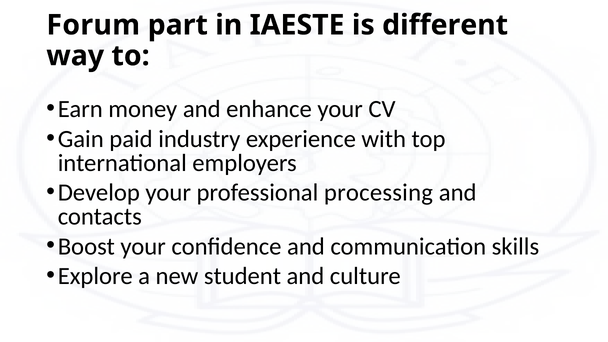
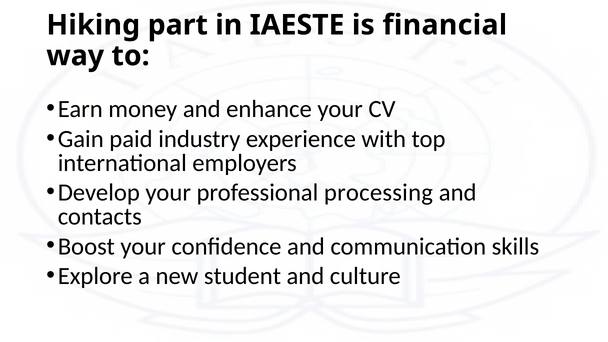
Forum: Forum -> Hiking (93, 25)
different: different -> financial (445, 25)
